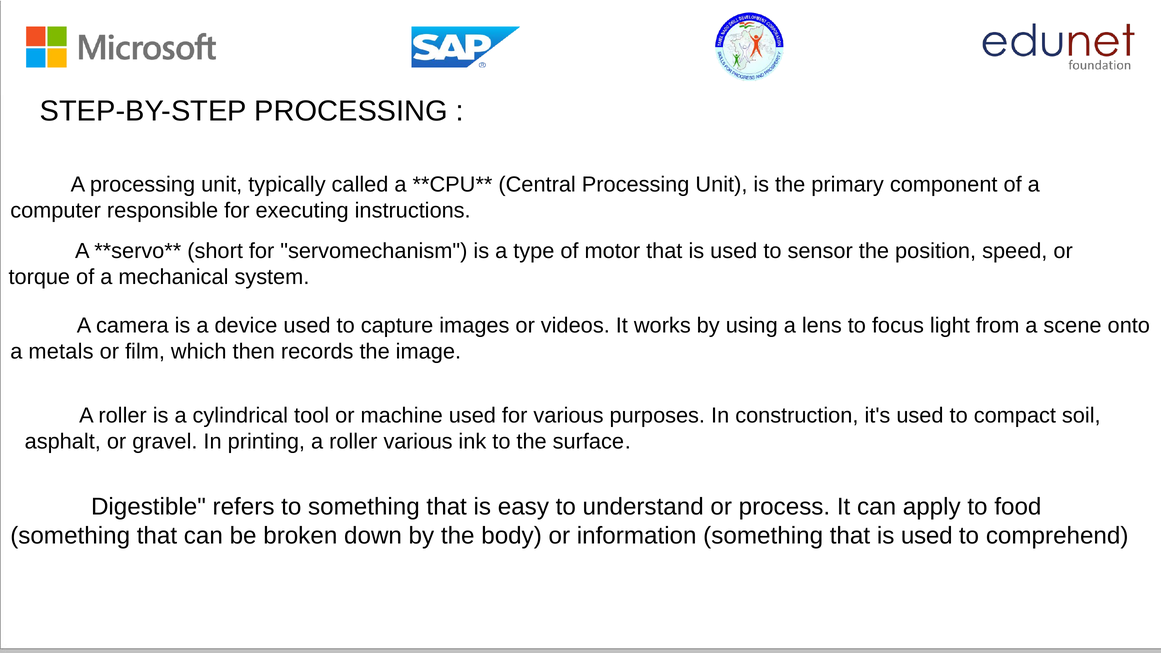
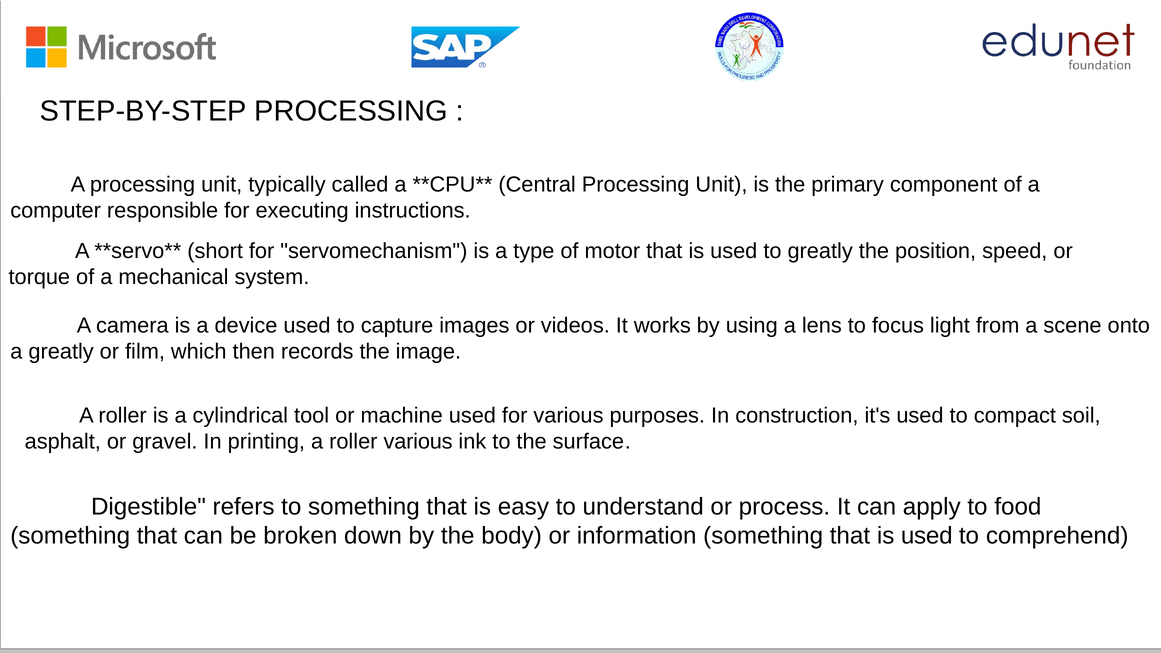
to sensor: sensor -> greatly (820, 251)
a metals: metals -> greatly (61, 352)
